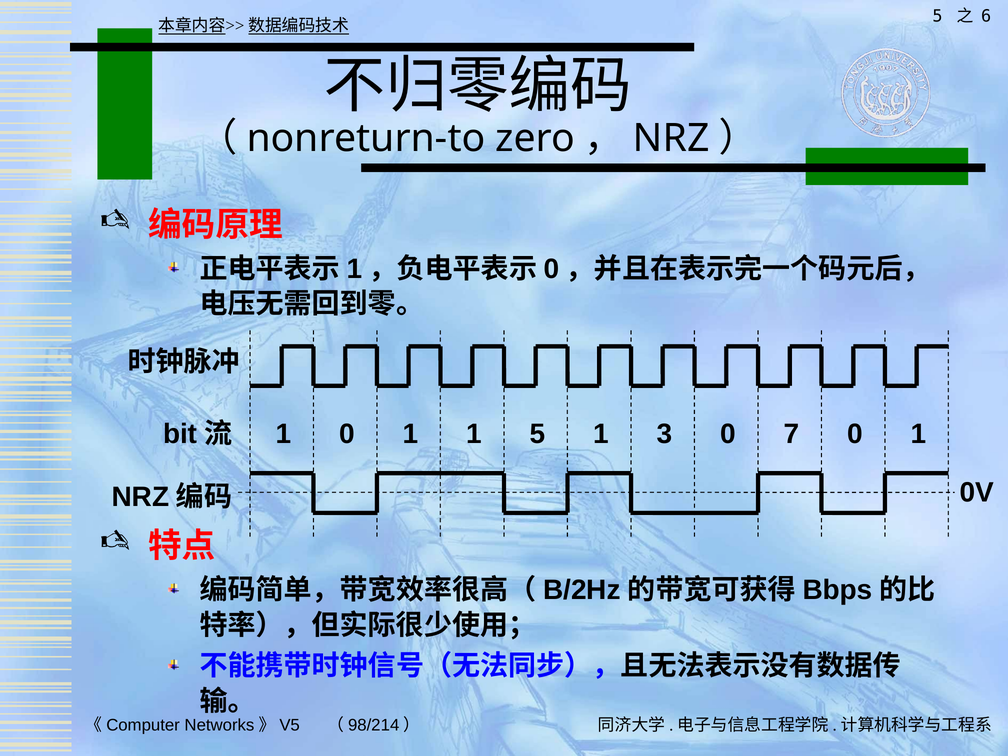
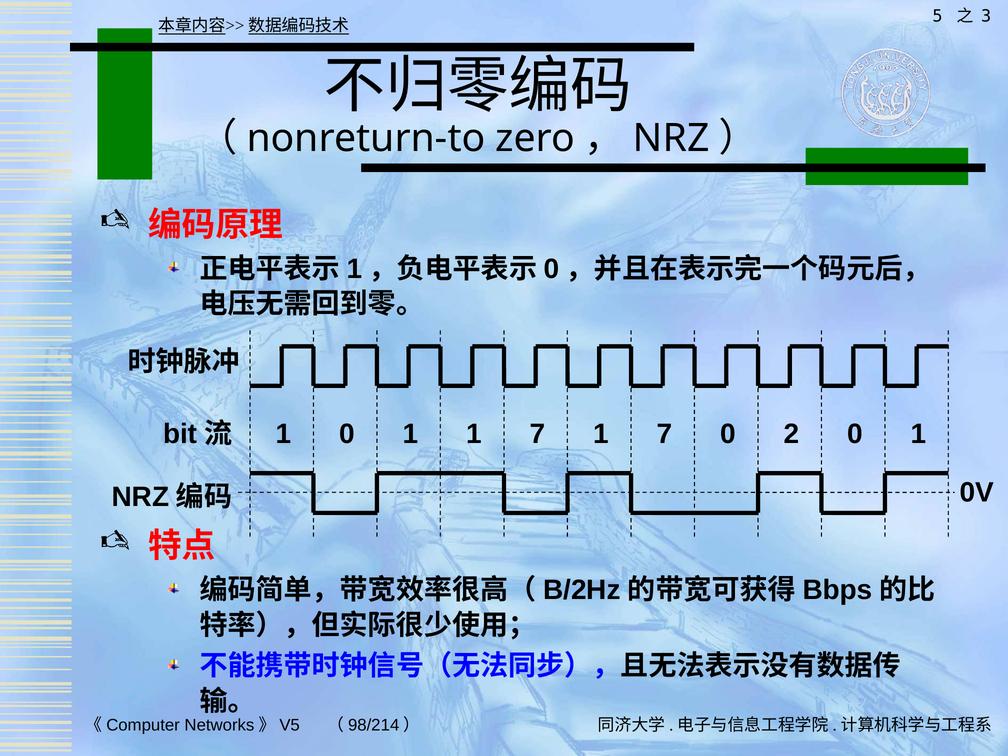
6: 6 -> 3 (986, 16)
1 1 5: 5 -> 7 (538, 434)
3: 3 -> 7 (664, 434)
7: 7 -> 2 (792, 434)
